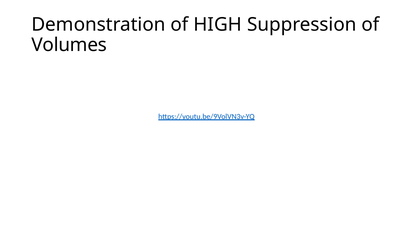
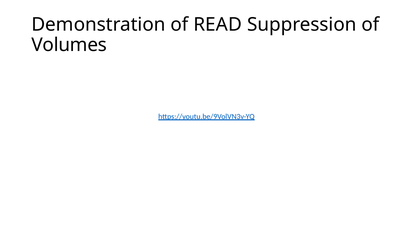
HIGH: HIGH -> READ (218, 24)
